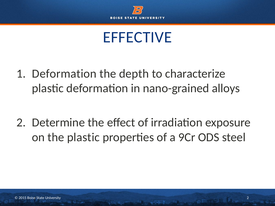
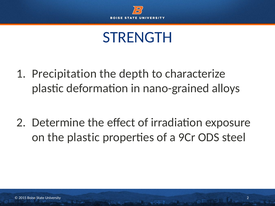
EFFECTIVE: EFFECTIVE -> STRENGTH (137, 37)
Deformation: Deformation -> Precipitation (64, 74)
